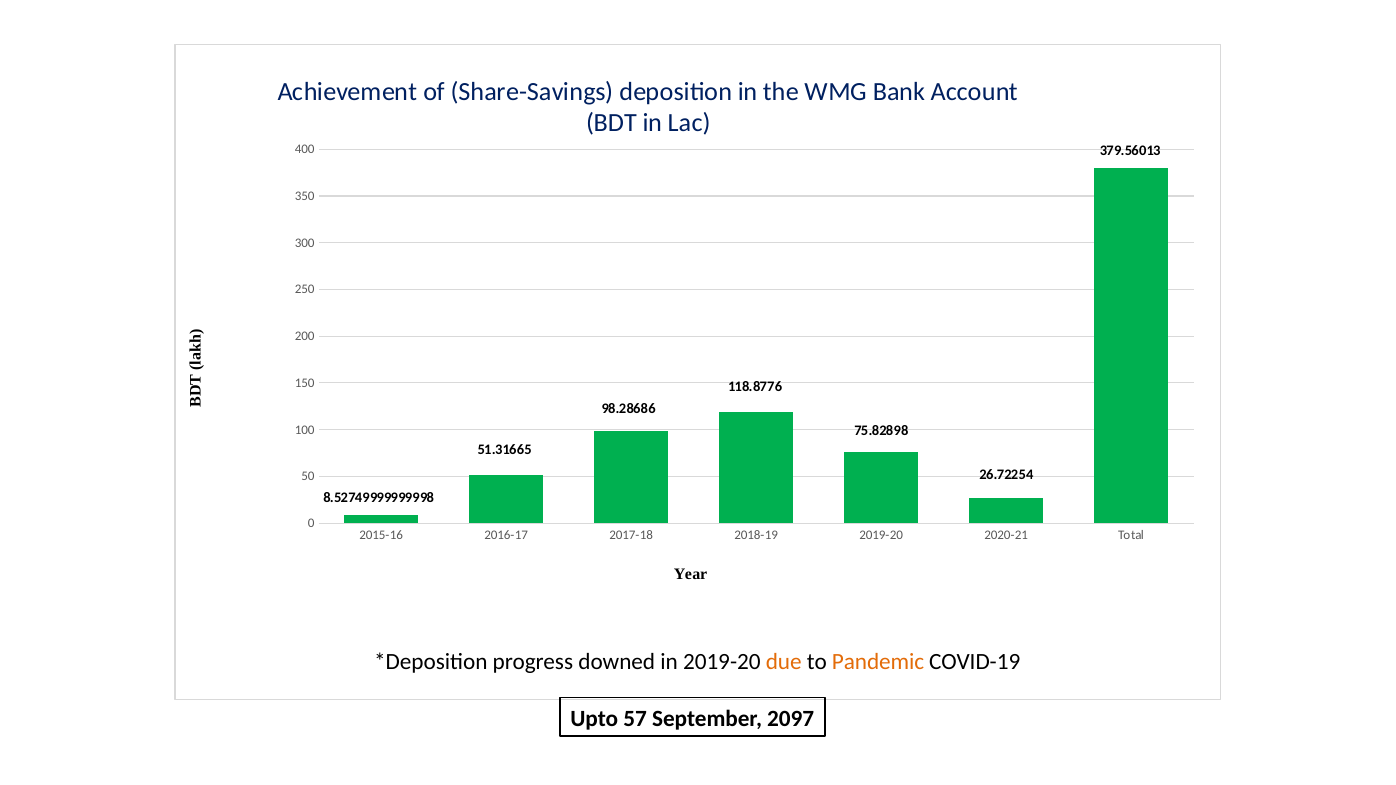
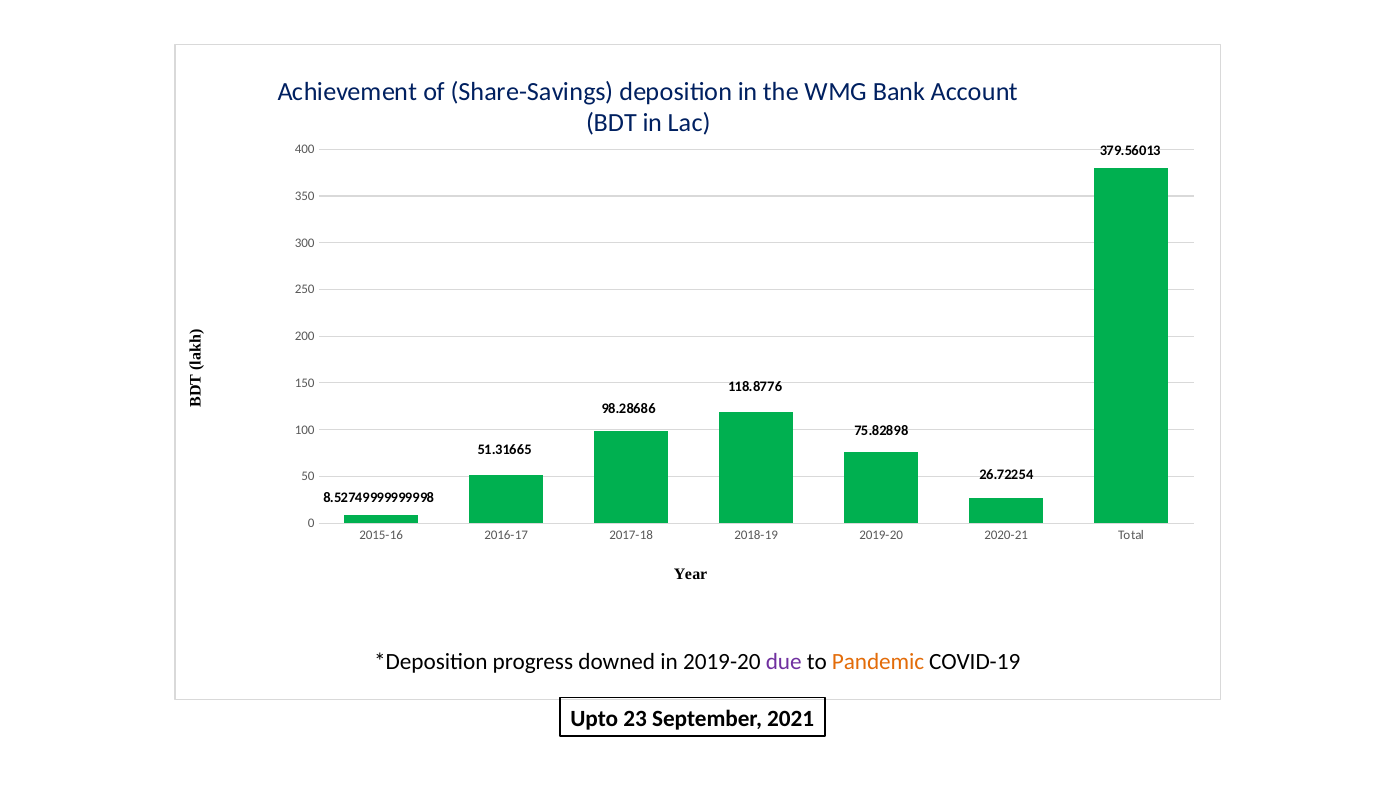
due colour: orange -> purple (784, 663)
57: 57 -> 23 (635, 719)
2097: 2097 -> 2021 (791, 719)
